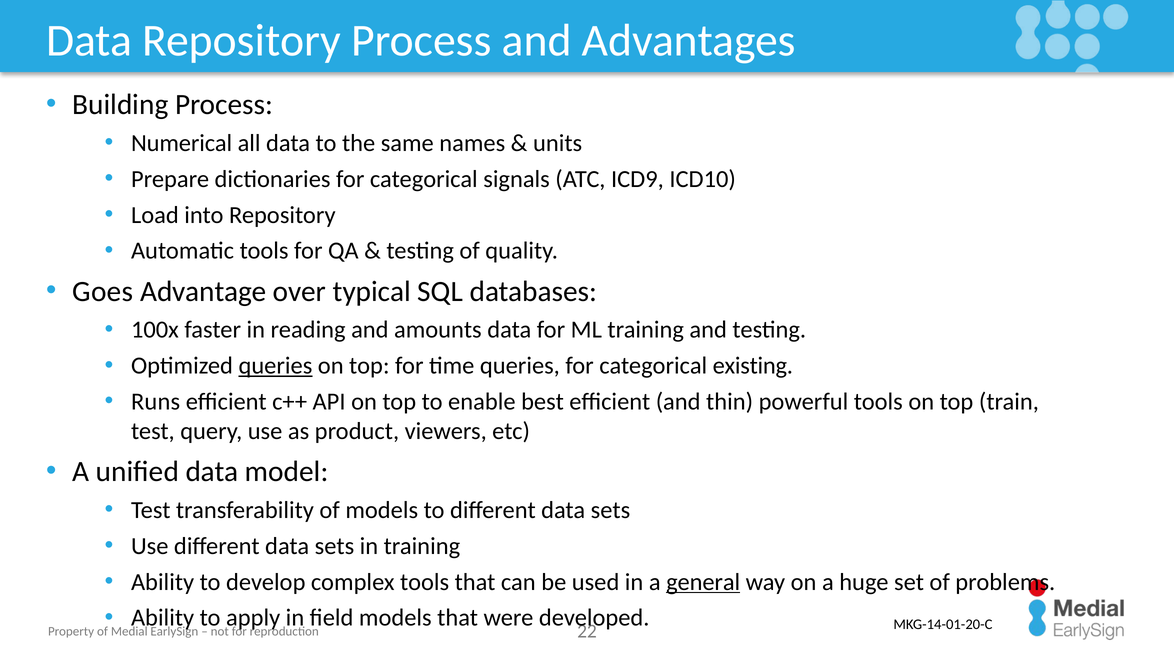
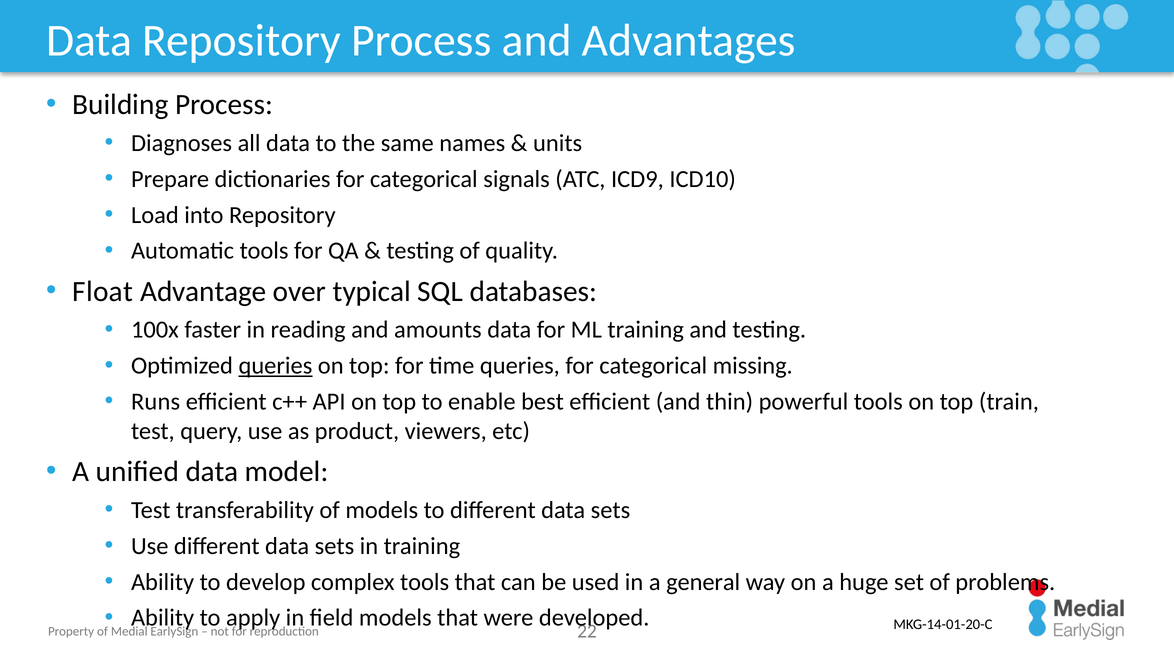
Numerical: Numerical -> Diagnoses (182, 143)
Goes: Goes -> Float (103, 291)
existing: existing -> missing (753, 365)
general underline: present -> none (703, 581)
